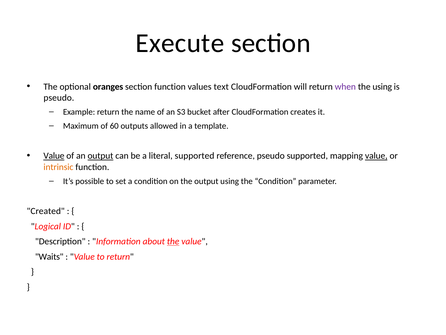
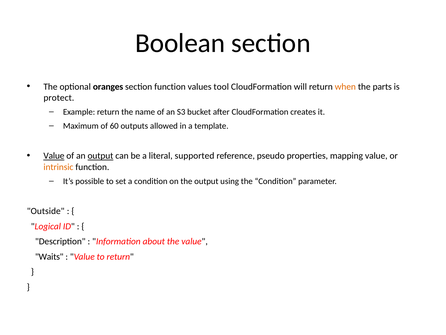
Execute: Execute -> Boolean (180, 43)
text: text -> tool (221, 87)
when colour: purple -> orange (345, 87)
the using: using -> parts (382, 87)
pseudo: pseudo -> protect (59, 98)
pseudo supported: supported -> properties (307, 156)
value underline: present -> none (376, 156)
Created: Created -> Outside (46, 211)
the underline: present -> none (173, 241)
